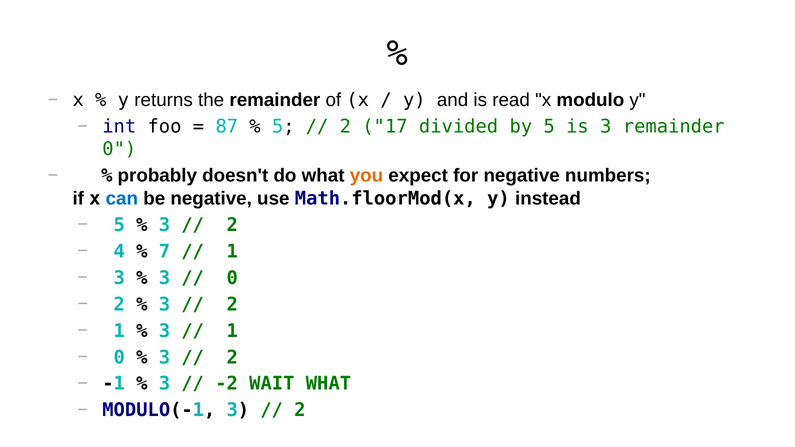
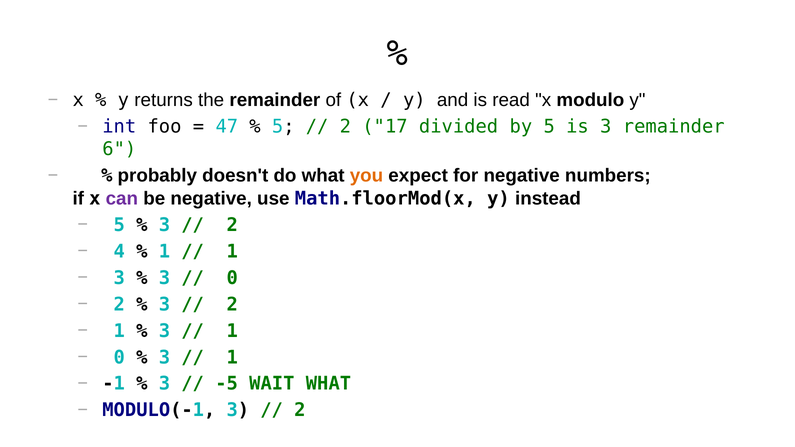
87: 87 -> 47 (227, 127)
0: 0 -> 6 (119, 149)
can colour: blue -> purple (122, 198)
7: 7 -> 1 (164, 251)
2: 2 -> 1 (232, 357)
-2: -2 -> -5 (227, 384)
